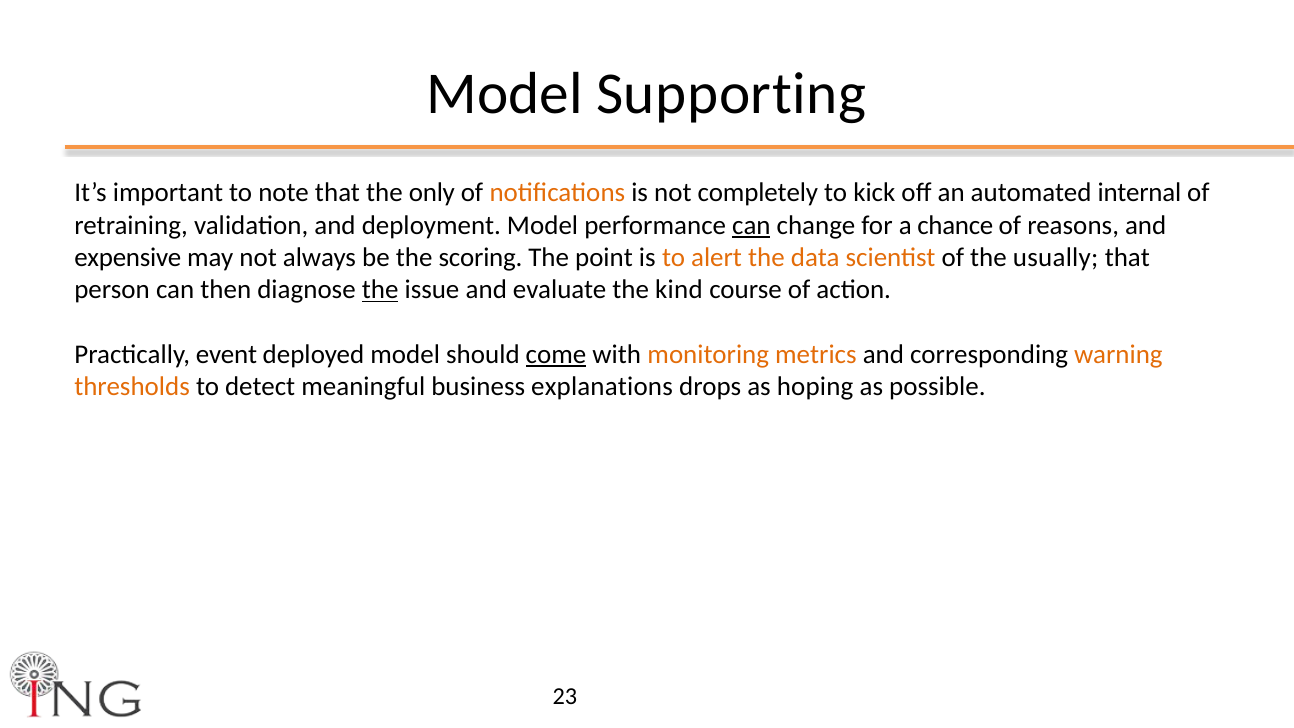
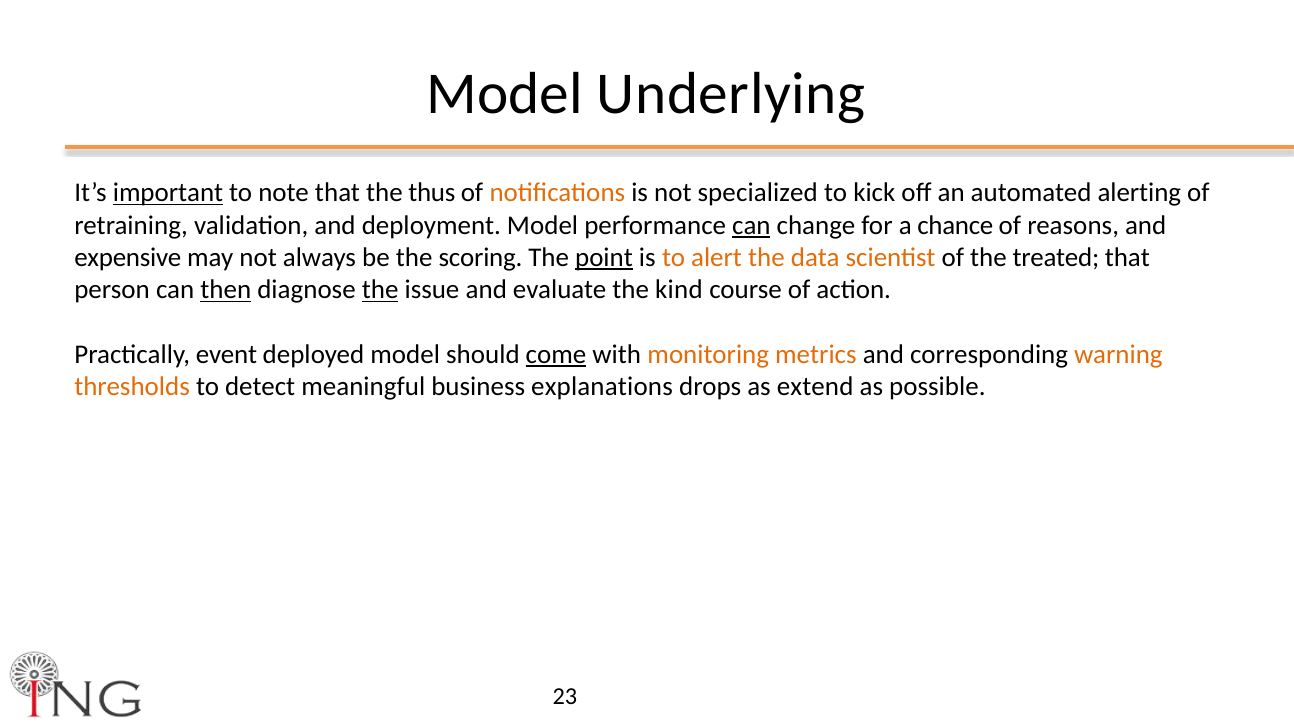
Supporting: Supporting -> Underlying (731, 94)
important underline: none -> present (168, 193)
only: only -> thus (432, 193)
completely: completely -> specialized (758, 193)
internal: internal -> alerting (1139, 193)
point underline: none -> present (604, 257)
usually: usually -> treated (1056, 257)
then underline: none -> present (226, 290)
hoping: hoping -> extend (815, 387)
